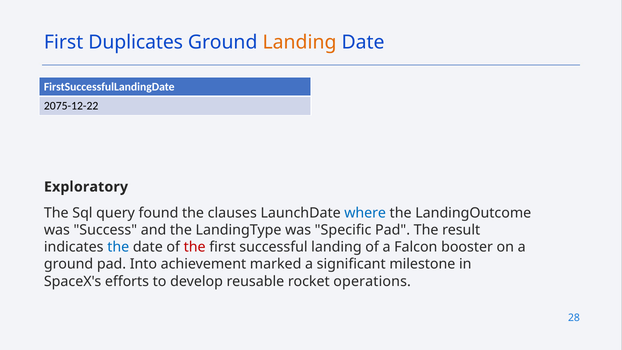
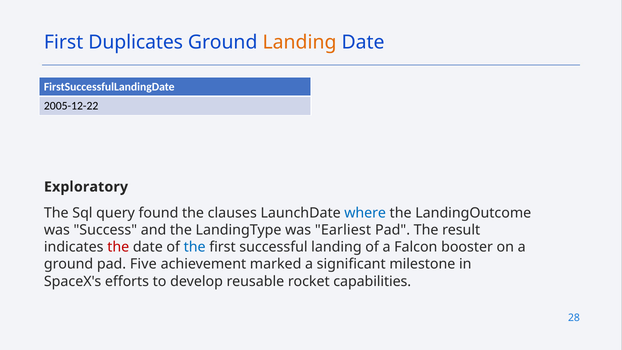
2075-12-22: 2075-12-22 -> 2005-12-22 (71, 106)
Specific: Specific -> Earliest (343, 230)
the colour: blue -> red (118, 247)
the colour: red -> blue (195, 247)
Into: Into -> Five (143, 264)
operations: operations -> capabilities (372, 281)
